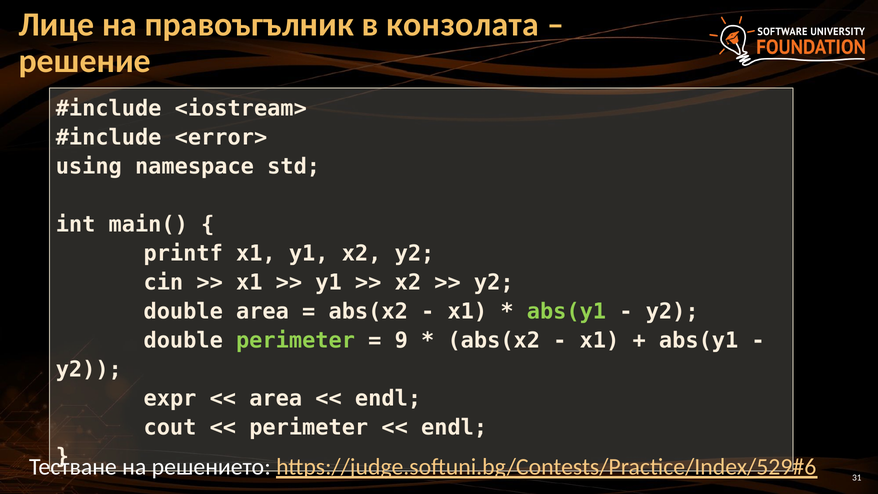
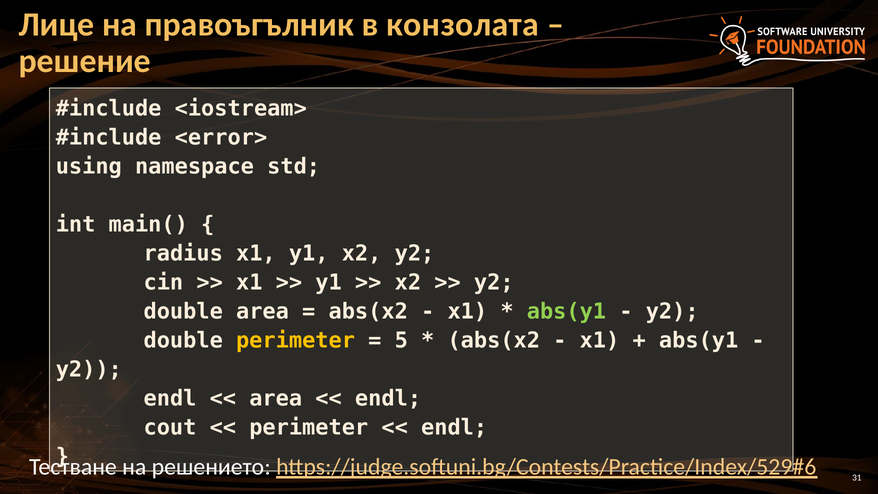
printf: printf -> radius (183, 254)
perimeter colour: light green -> yellow (296, 340)
9: 9 -> 5 (401, 340)
expr: expr -> endl (170, 398)
